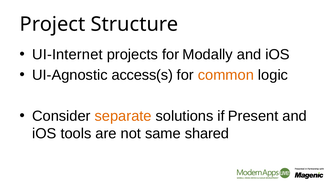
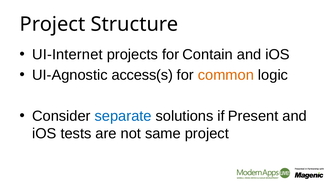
Modally: Modally -> Contain (208, 55)
separate colour: orange -> blue (123, 116)
tools: tools -> tests (76, 134)
same shared: shared -> project (207, 134)
